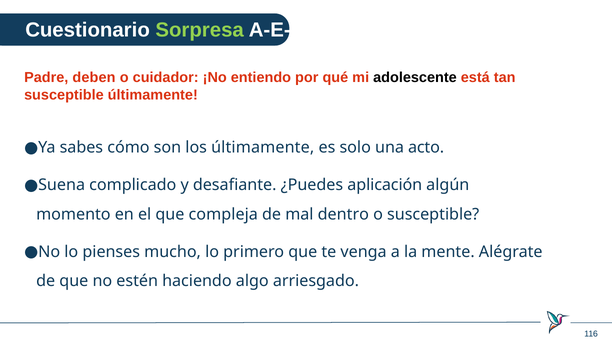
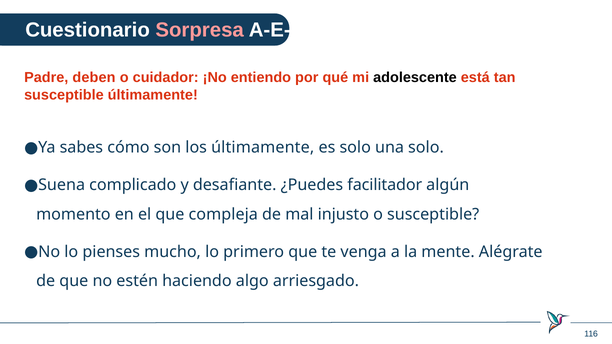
Sorpresa colour: light green -> pink (200, 30)
una acto: acto -> solo (426, 148)
aplicación: aplicación -> facilitador (385, 185)
dentro: dentro -> injusto (343, 214)
